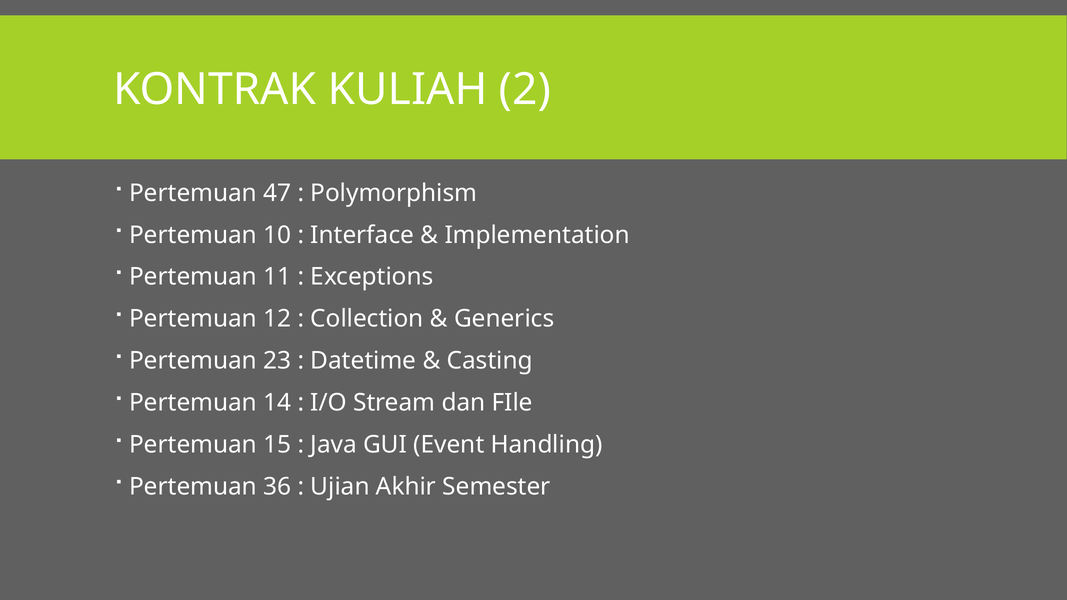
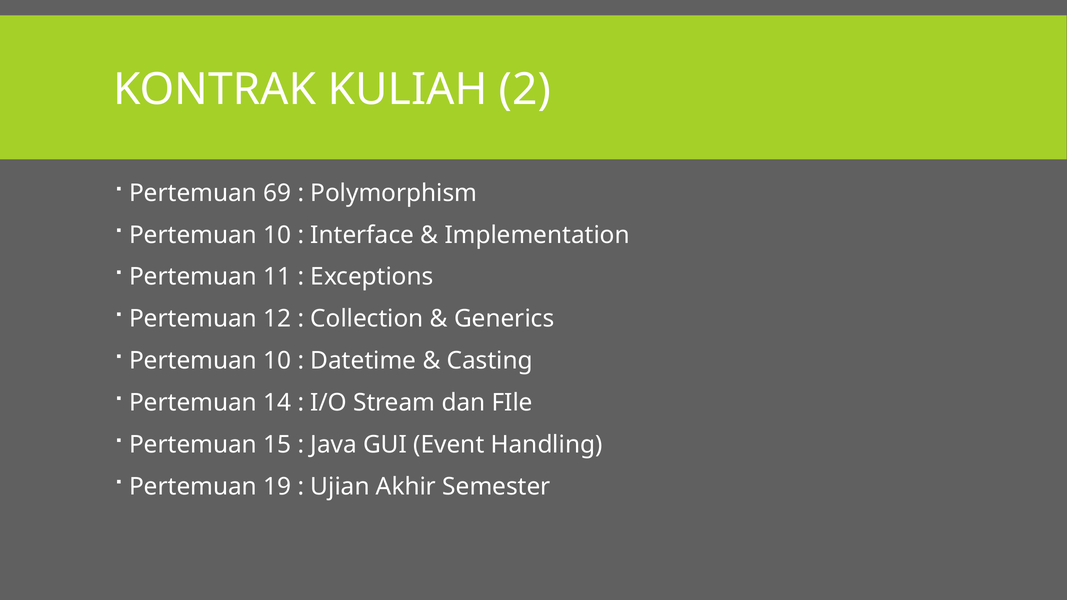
47: 47 -> 69 (277, 193)
23: 23 -> 10 (277, 361)
36: 36 -> 19 (277, 487)
